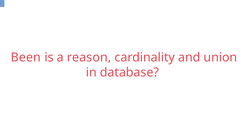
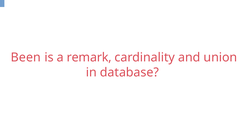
reason: reason -> remark (89, 57)
